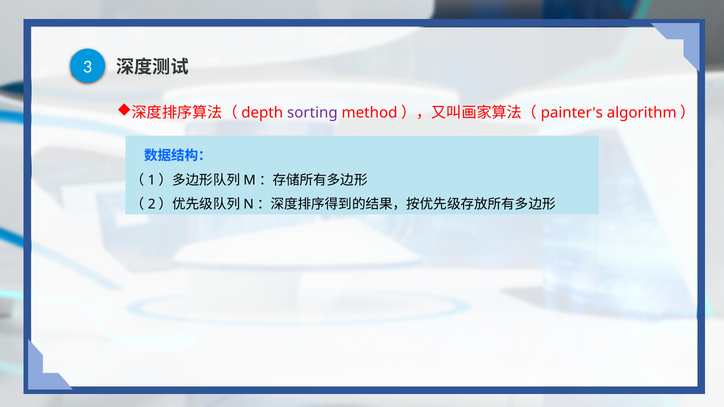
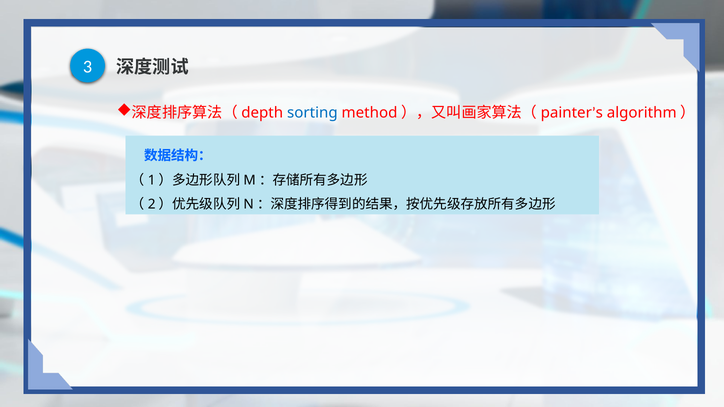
sorting colour: purple -> blue (312, 113)
